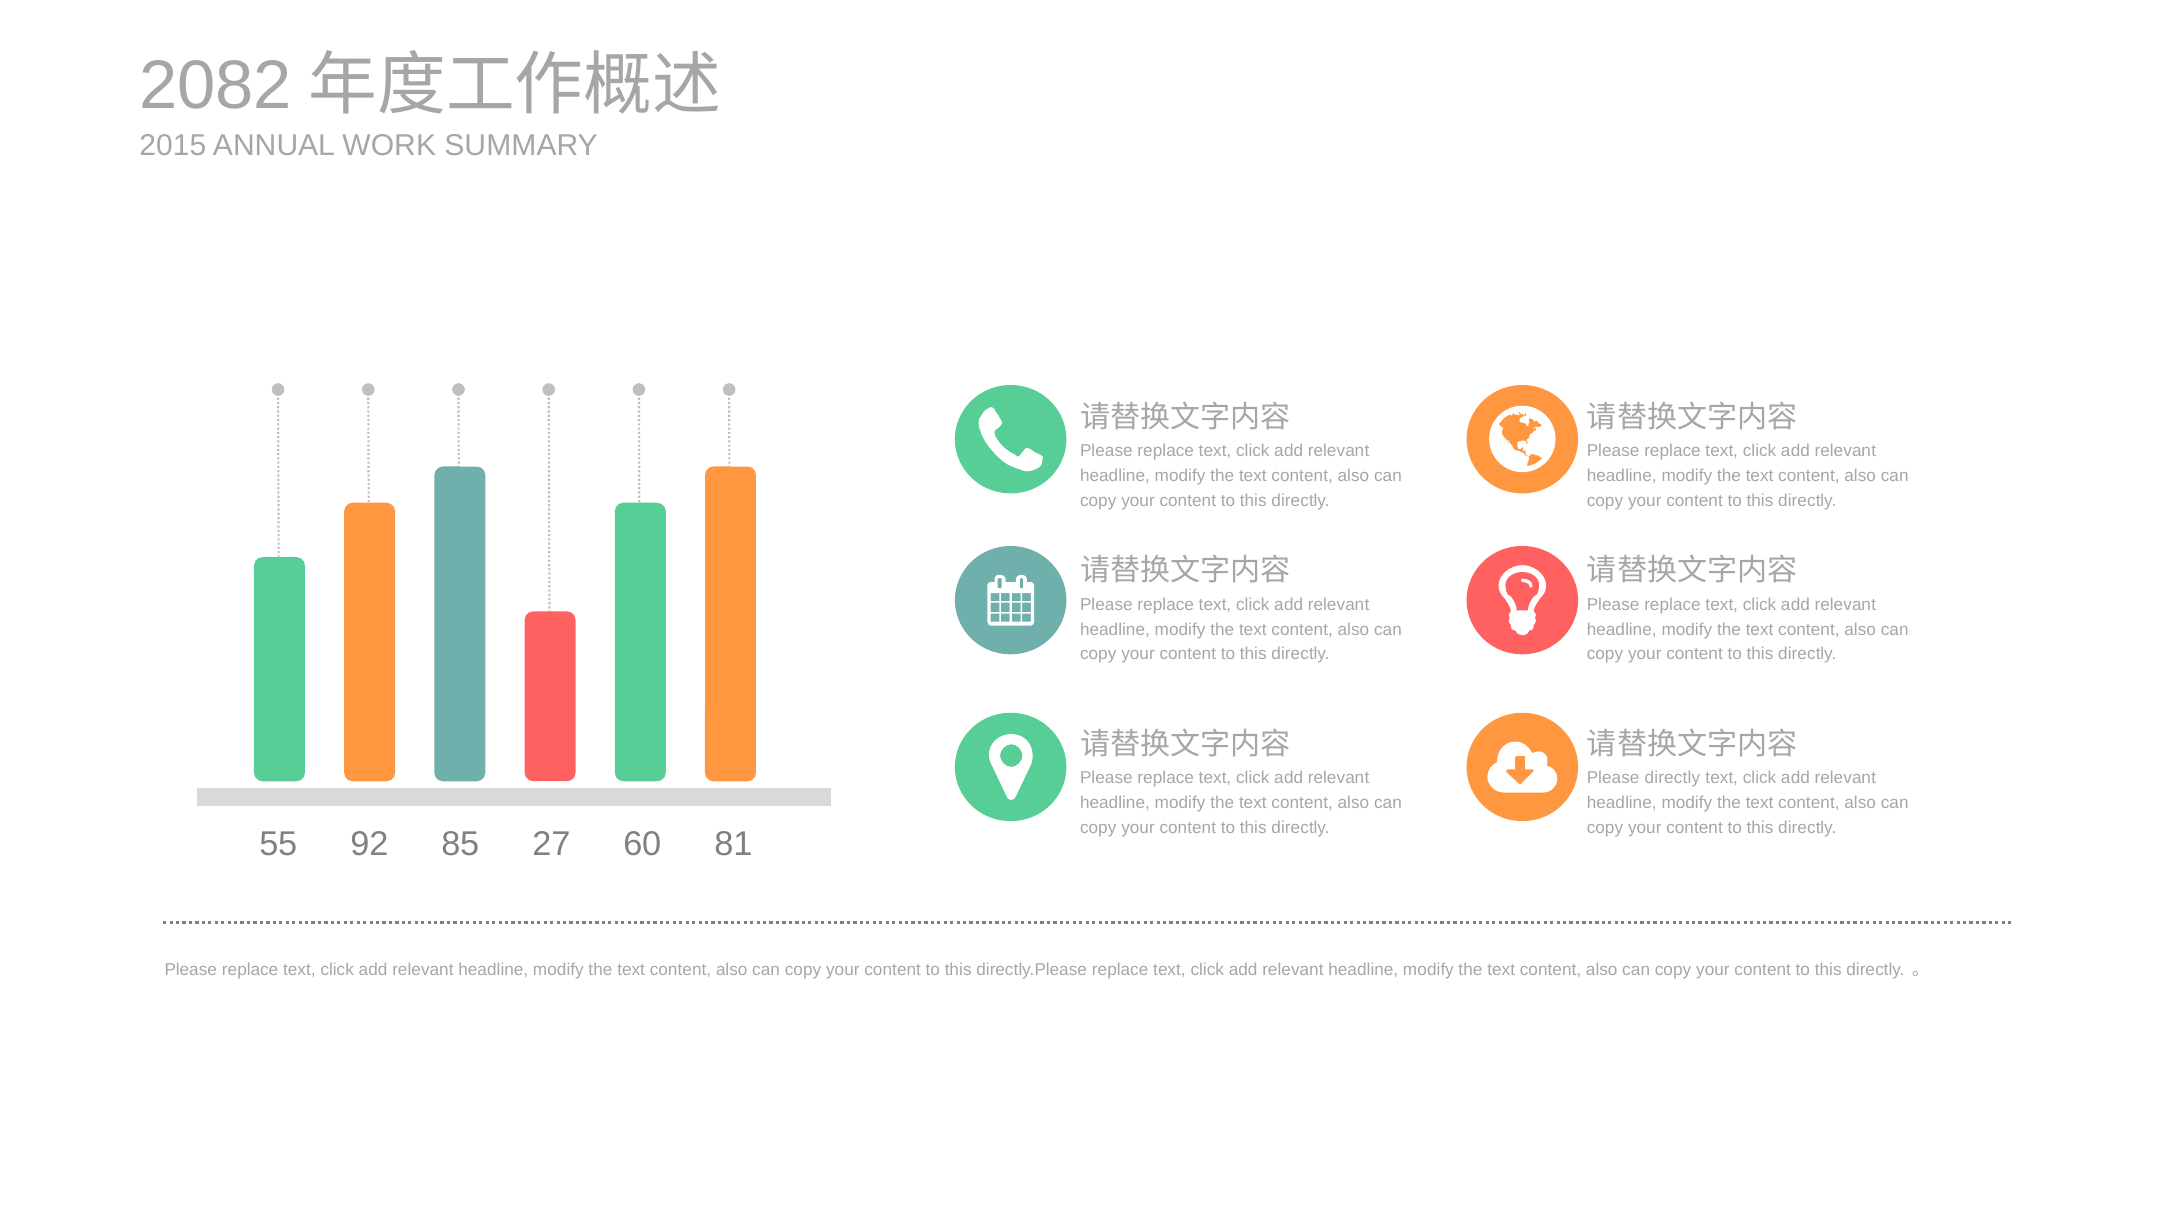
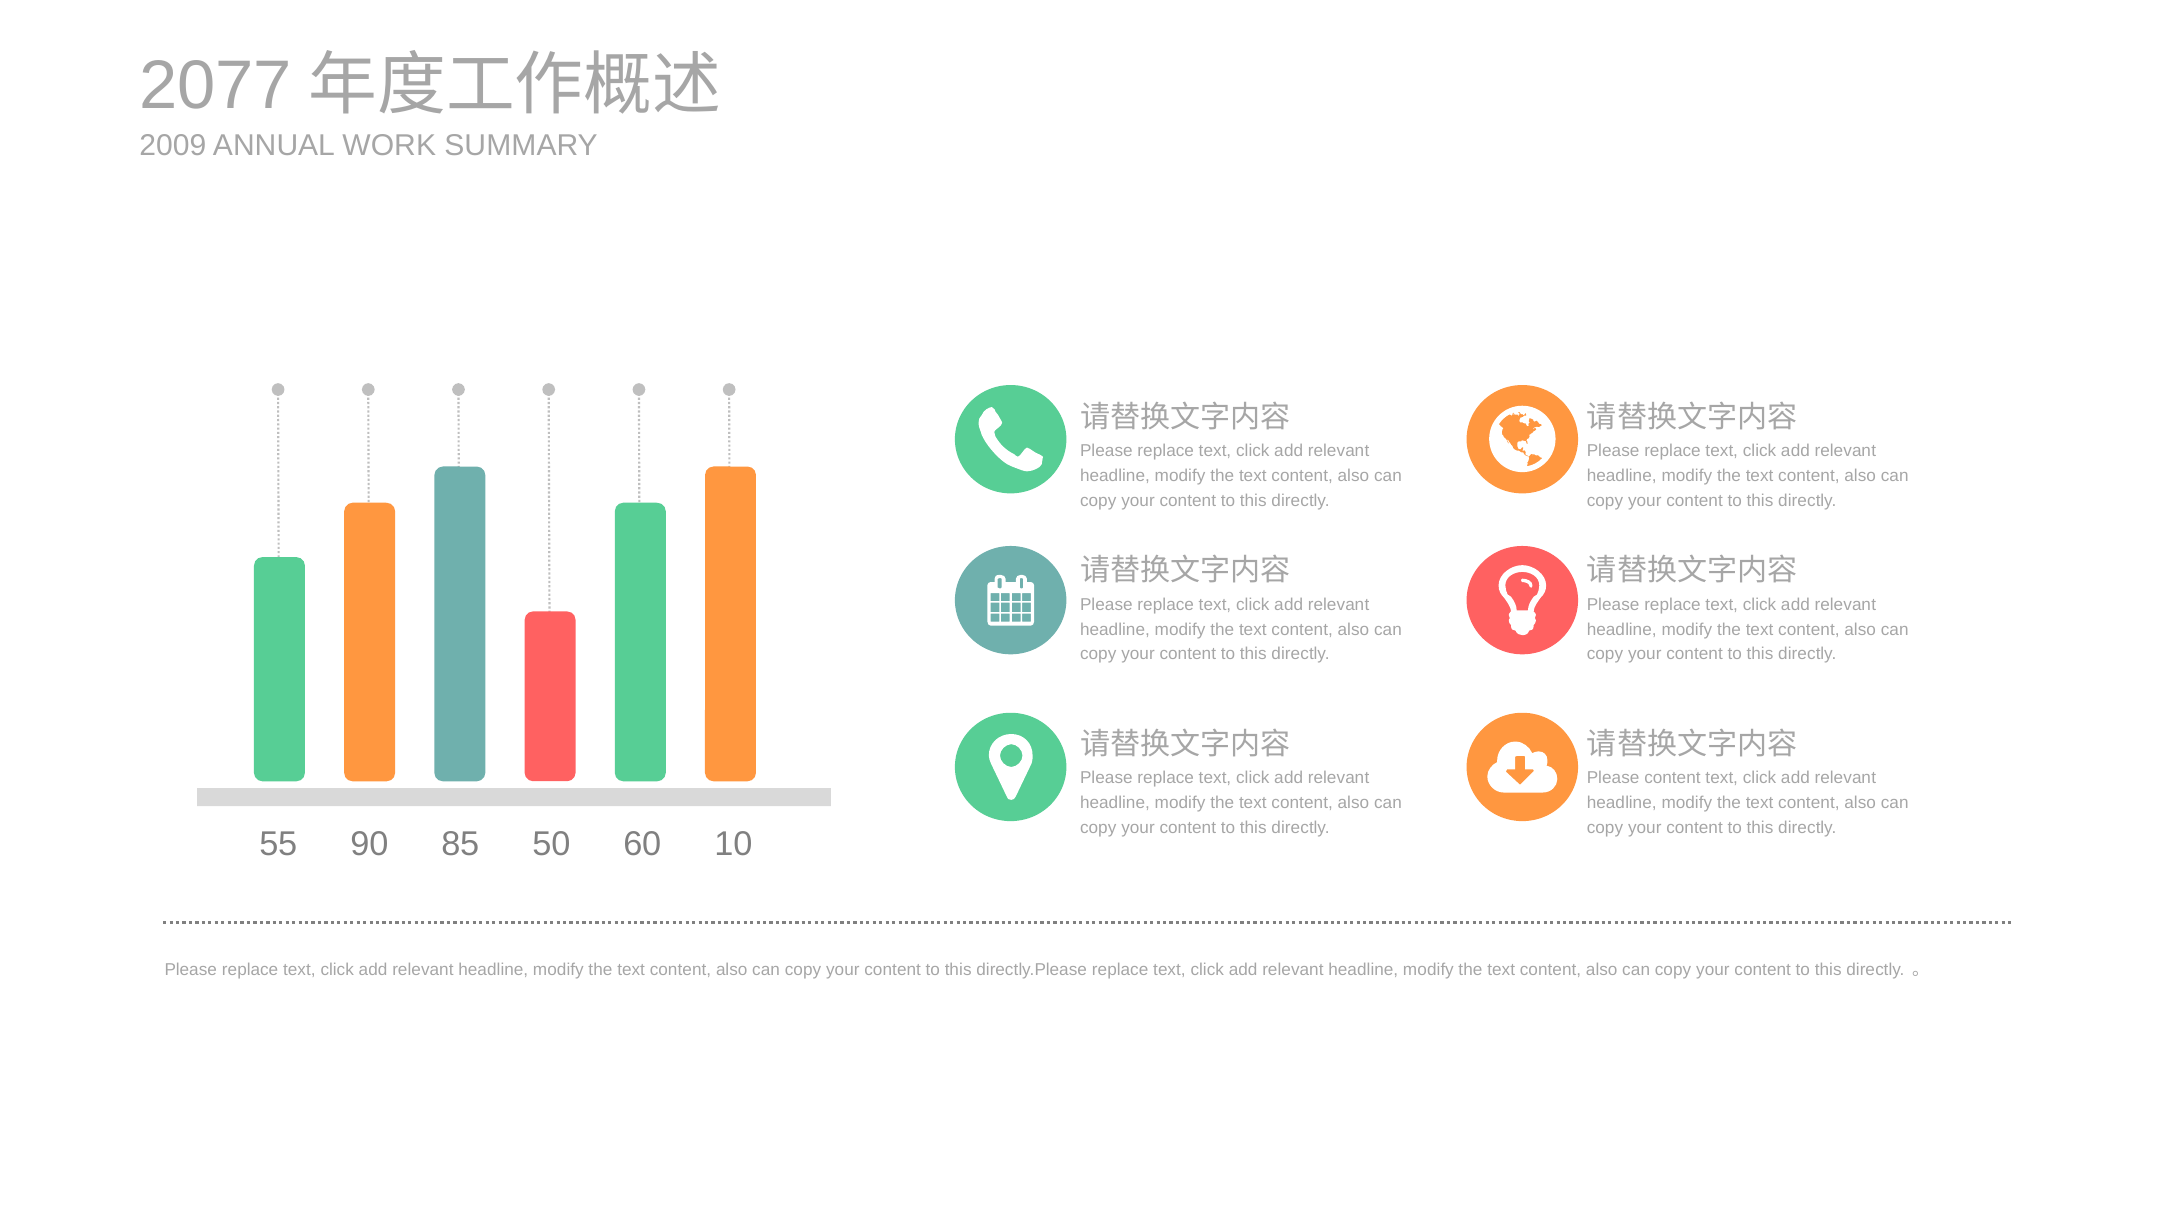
2082: 2082 -> 2077 (216, 86)
2015: 2015 -> 2009 (173, 146)
Please directly: directly -> content (1672, 778)
92: 92 -> 90 (369, 844)
27: 27 -> 50 (551, 844)
81: 81 -> 10 (733, 844)
